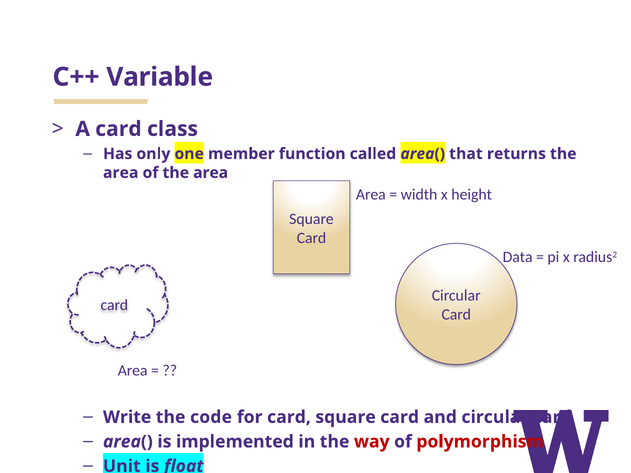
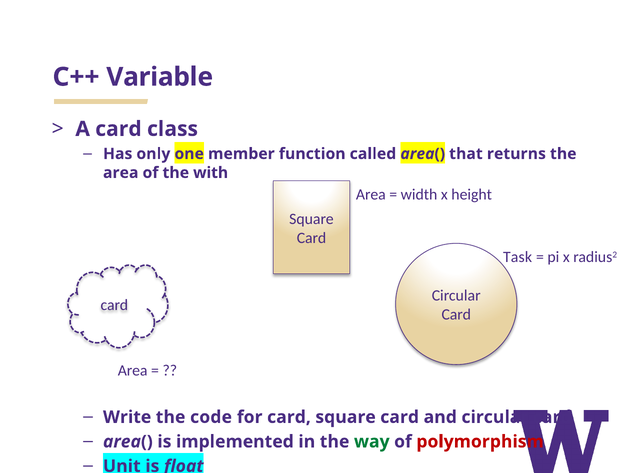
of the area: area -> with (211, 173)
Data: Data -> Task (518, 257)
way colour: red -> green (372, 442)
